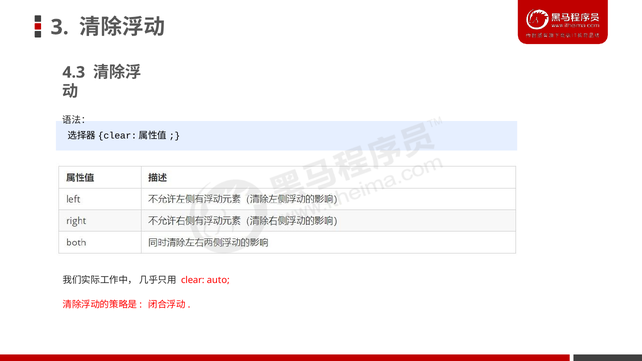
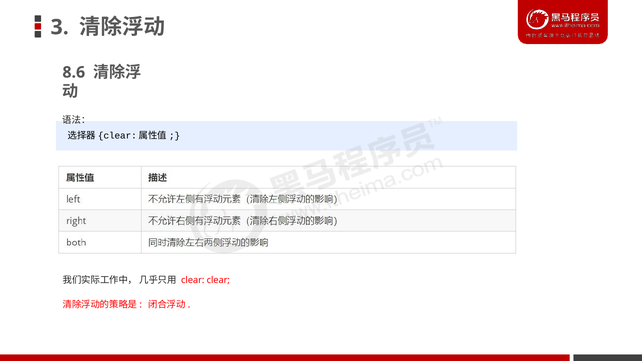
4.3: 4.3 -> 8.6 (74, 72)
clear auto: auto -> clear (218, 280)
